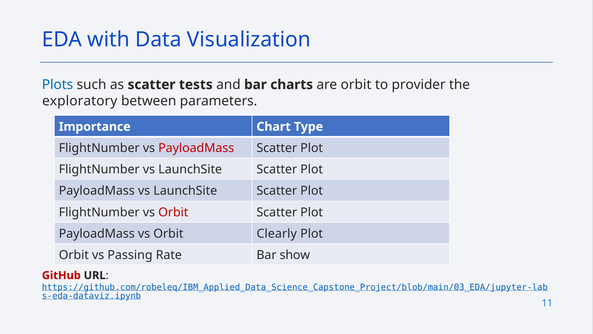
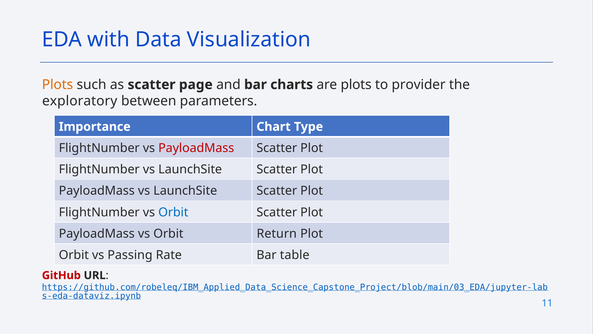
Plots colour: blue -> orange (58, 85)
tests: tests -> page (196, 85)
are orbit: orbit -> plots (356, 85)
Orbit colour: red -> blue (173, 212)
Clearly: Clearly -> Return (277, 233)
show: show -> table (295, 255)
